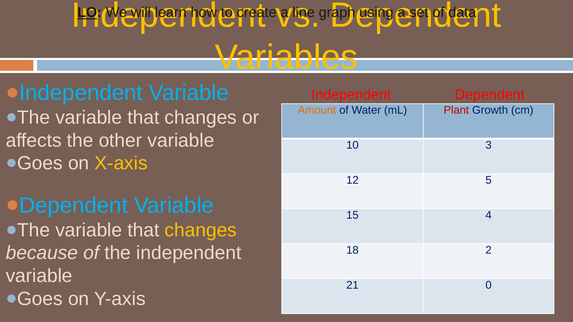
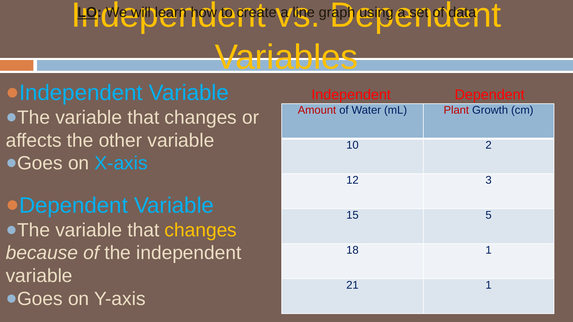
Amount colour: orange -> red (317, 110)
3: 3 -> 2 (489, 145)
X-axis colour: yellow -> light blue (121, 163)
5: 5 -> 3 (489, 180)
4: 4 -> 5 (489, 215)
18 2: 2 -> 1 (489, 250)
21 0: 0 -> 1 (489, 285)
